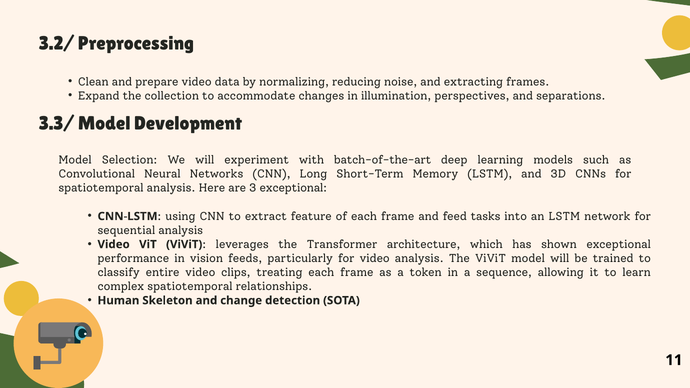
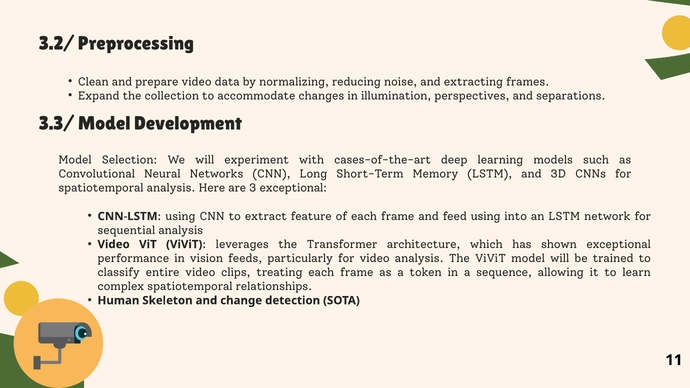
batch-of-the-art: batch-of-the-art -> cases-of-the-art (383, 160)
feed tasks: tasks -> using (486, 216)
